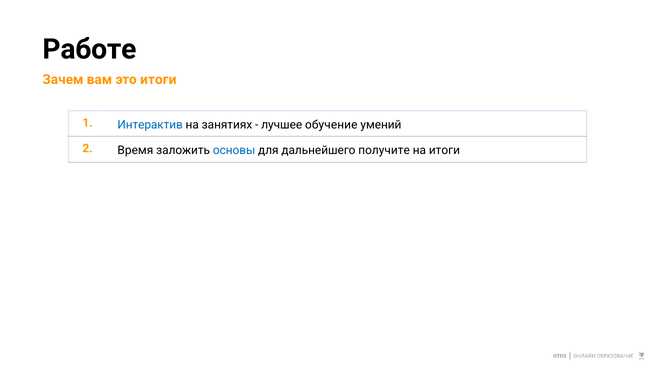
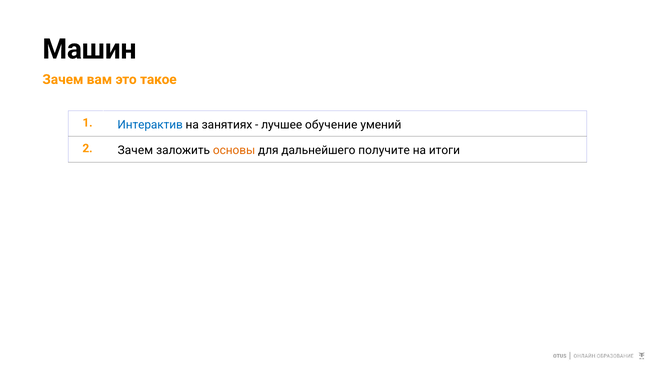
Работе: Работе -> Машин (89, 49)
это итоги: итоги -> такое (158, 79)
2 Время: Время -> Зачем (135, 150)
основы colour: blue -> orange (234, 150)
